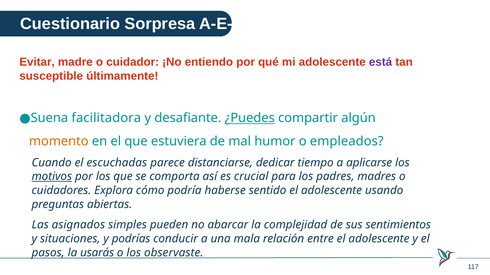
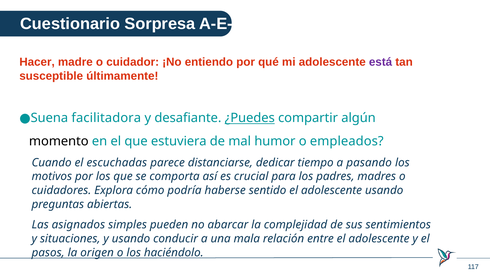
Evitar: Evitar -> Hacer (37, 62)
momento colour: orange -> black (59, 142)
aplicarse: aplicarse -> pasando (369, 163)
motivos underline: present -> none (52, 177)
y podrías: podrías -> usando (131, 239)
usarás: usarás -> origen (97, 253)
observaste: observaste -> haciéndolo (174, 253)
